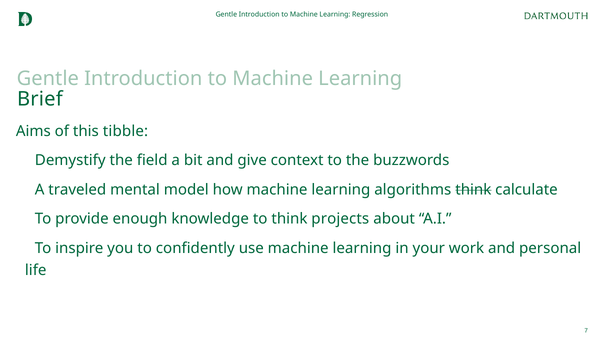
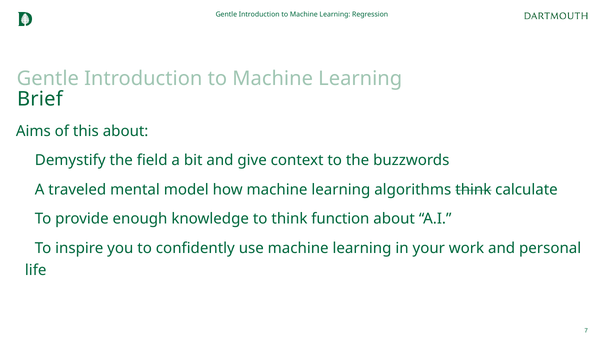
this tibble: tibble -> about (126, 131)
projects: projects -> function (340, 219)
